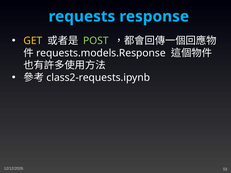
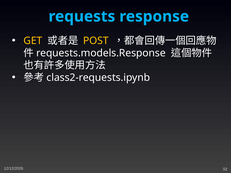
POST colour: light green -> yellow (96, 41)
